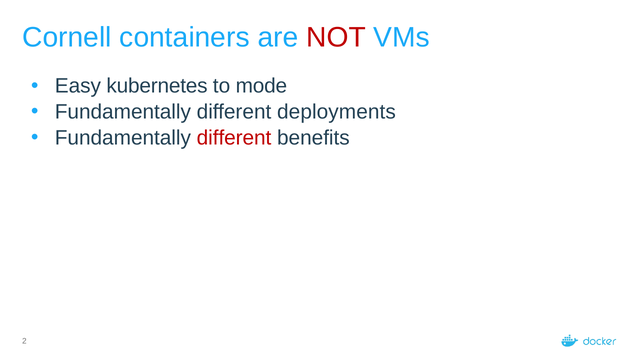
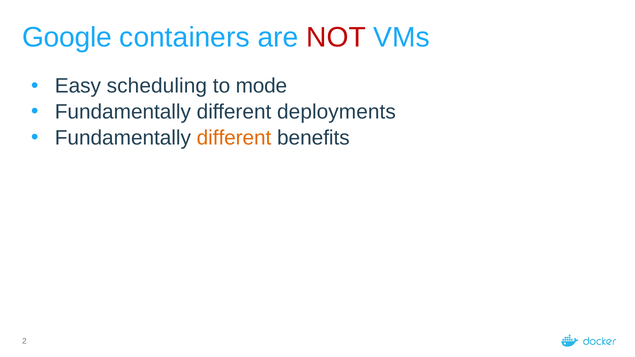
Cornell: Cornell -> Google (67, 38)
kubernetes: kubernetes -> scheduling (157, 86)
different colour: red -> orange (234, 138)
